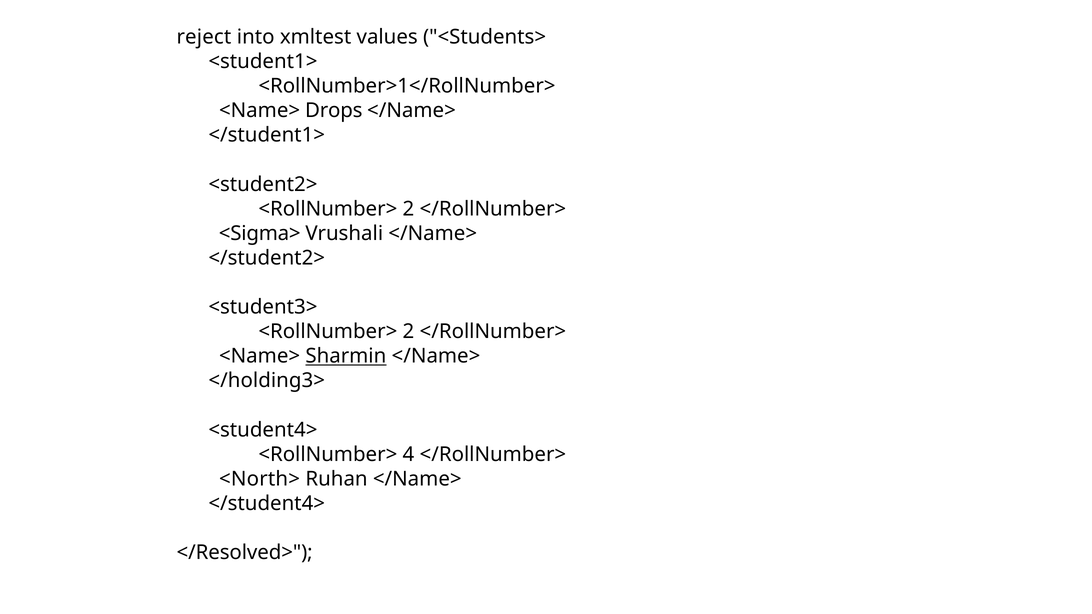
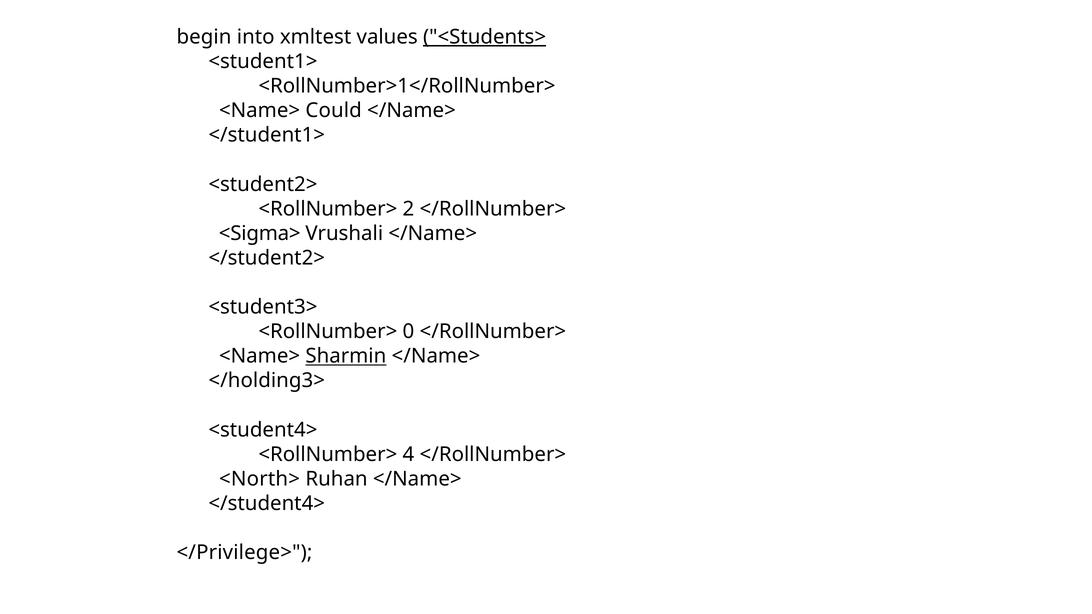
reject: reject -> begin (204, 37)
<Students> underline: none -> present (485, 37)
Drops: Drops -> Could (334, 111)
2: 2 -> 0 (408, 332)
</Resolved>: </Resolved> -> </Privilege> (244, 553)
